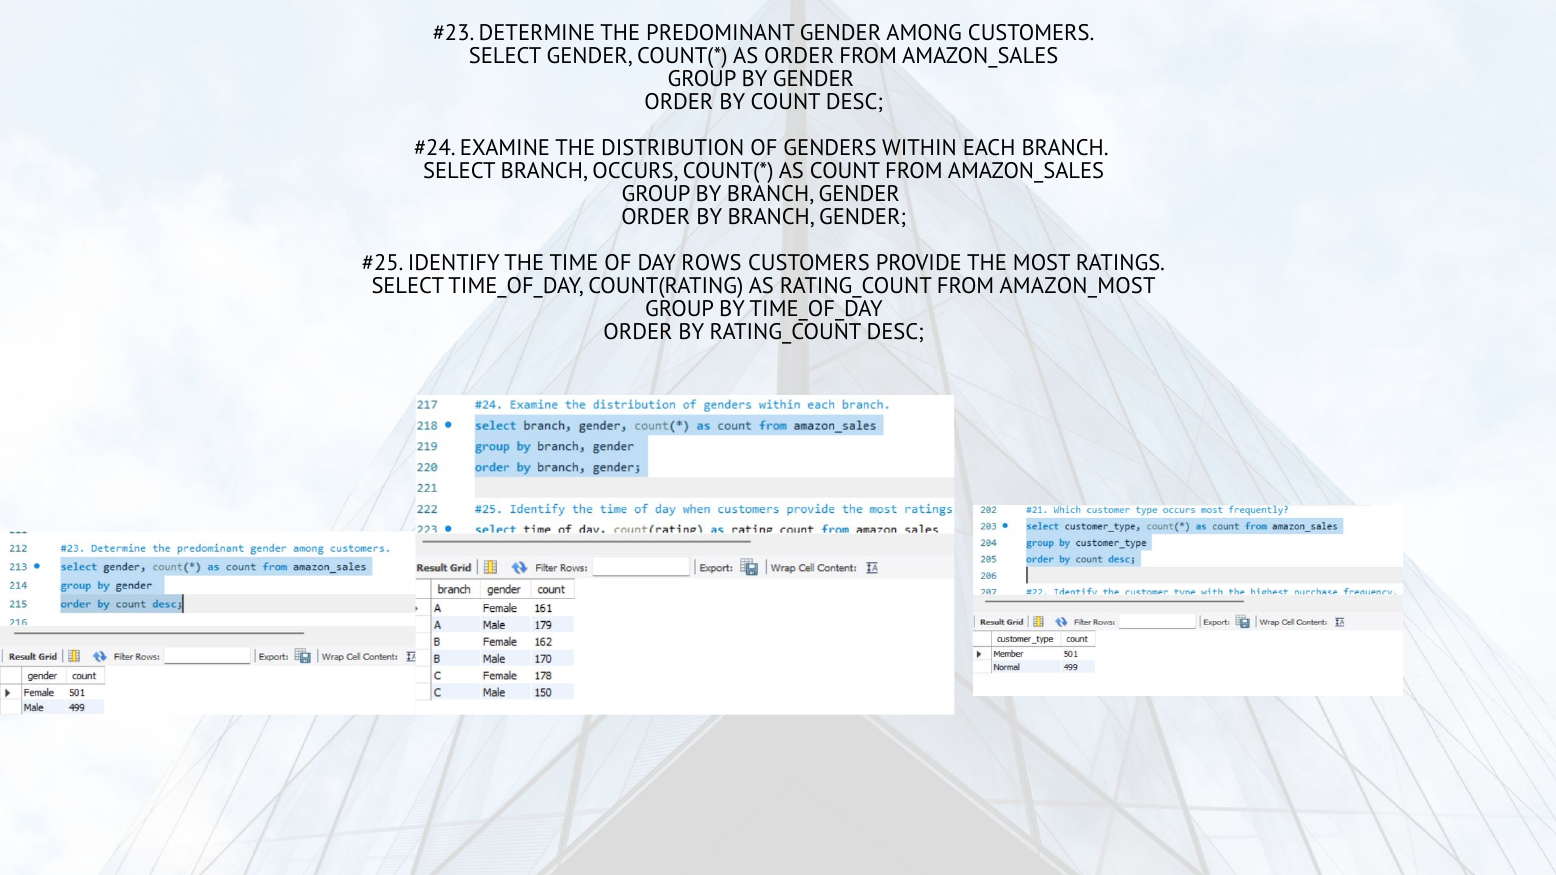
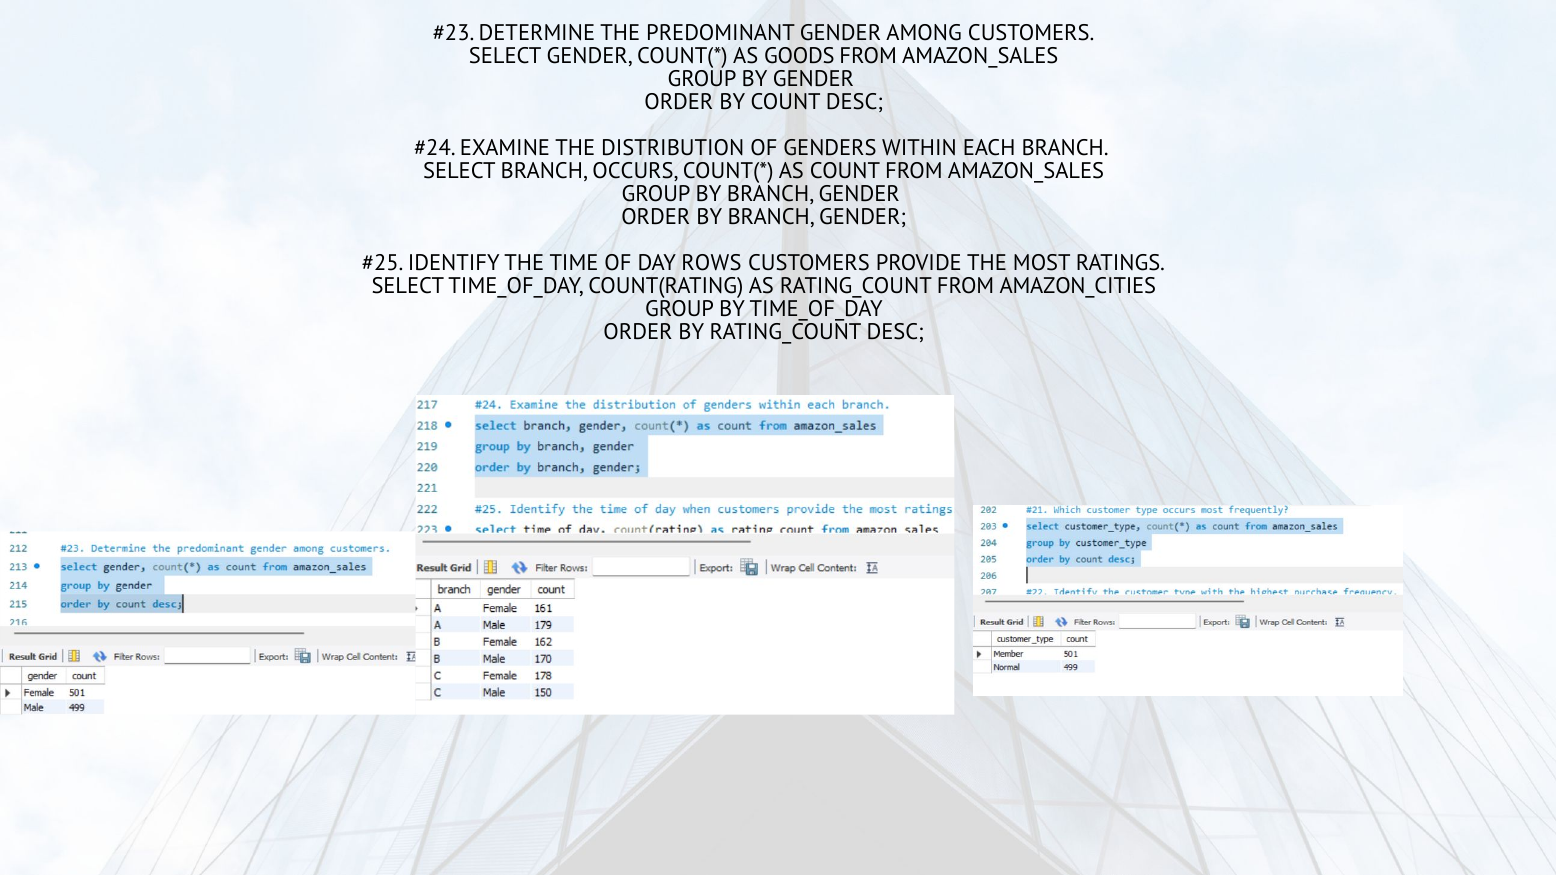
AS ORDER: ORDER -> GOODS (799, 56)
AMAZON_MOST: AMAZON_MOST -> AMAZON_CITIES (1078, 286)
